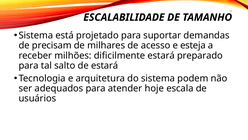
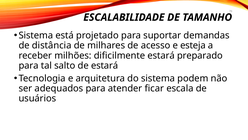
precisam: precisam -> distância (52, 45)
hoje: hoje -> ficar (154, 88)
